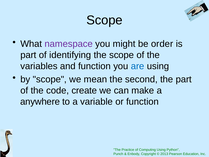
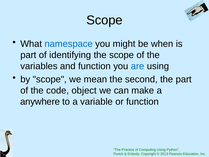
namespace colour: purple -> blue (69, 44)
order: order -> when (162, 44)
create: create -> object (84, 90)
